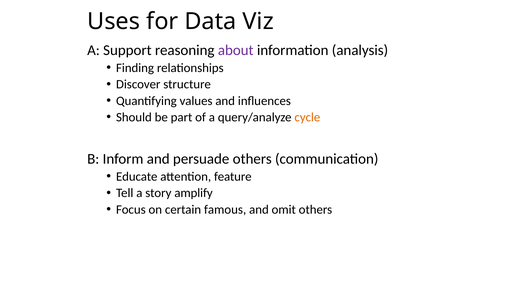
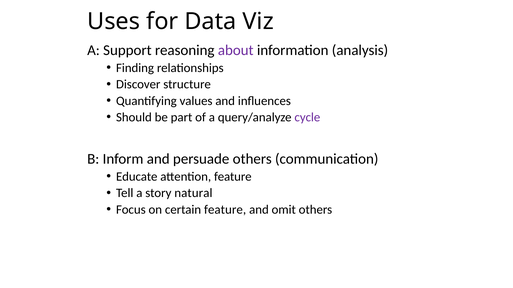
cycle colour: orange -> purple (307, 118)
amplify: amplify -> natural (193, 193)
certain famous: famous -> feature (225, 210)
